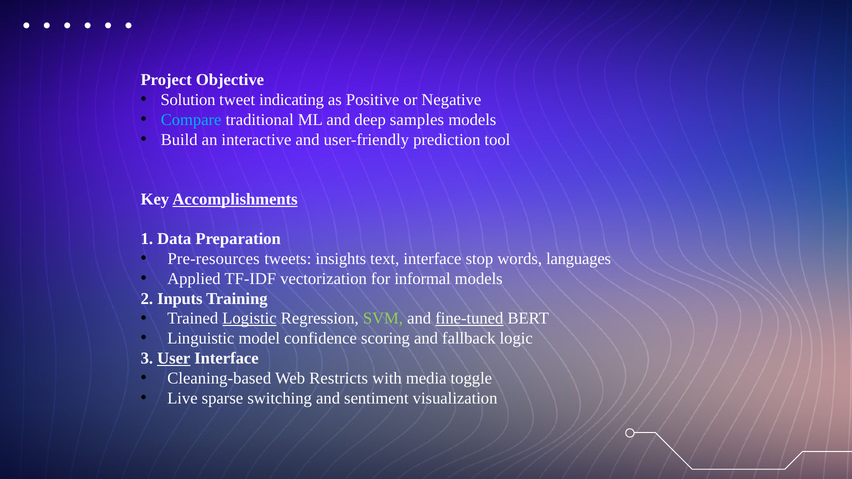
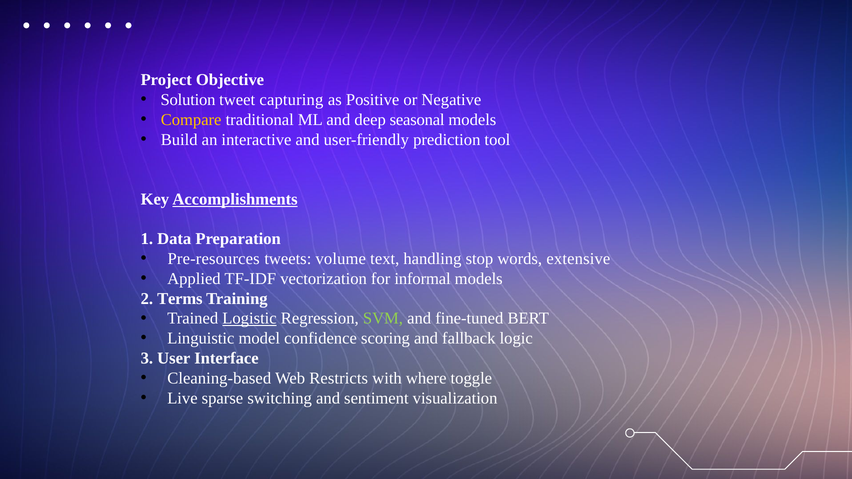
indicating: indicating -> capturing (291, 100)
Compare colour: light blue -> yellow (191, 120)
samples: samples -> seasonal (417, 120)
insights: insights -> volume (341, 259)
text interface: interface -> handling (432, 259)
languages: languages -> extensive (578, 259)
Inputs: Inputs -> Terms (180, 299)
fine-tuned underline: present -> none (469, 319)
User underline: present -> none (174, 358)
media: media -> where (426, 378)
